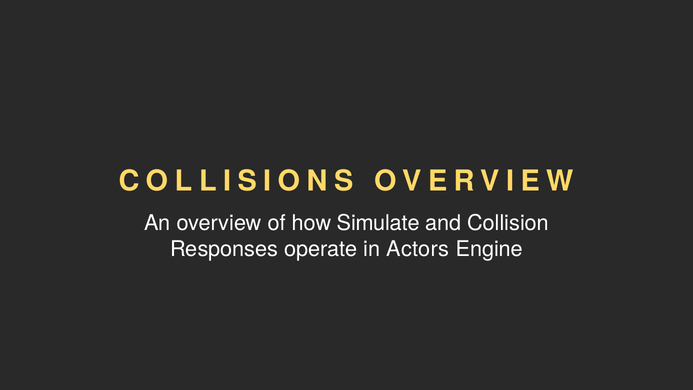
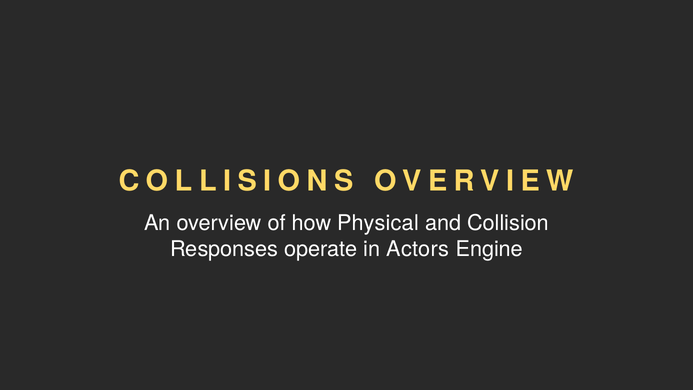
Simulate: Simulate -> Physical (378, 223)
